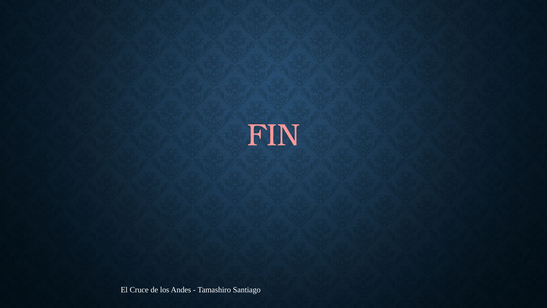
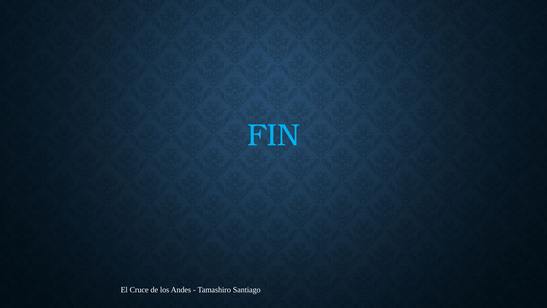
FIN colour: pink -> light blue (273, 135)
